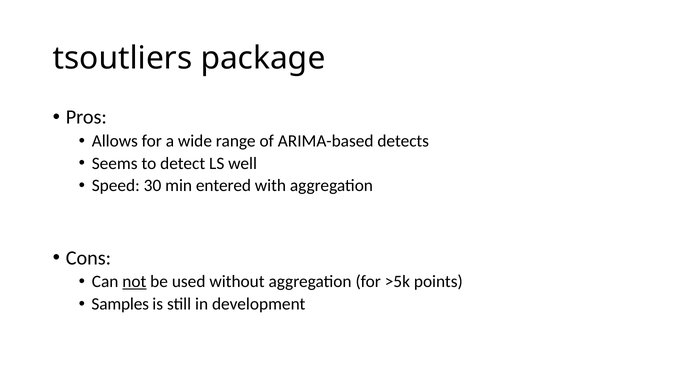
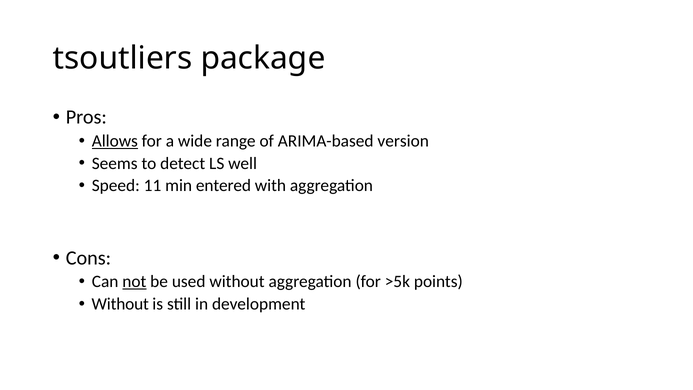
Allows underline: none -> present (115, 141)
detects: detects -> version (403, 141)
30: 30 -> 11 (152, 186)
Samples: Samples -> Without (120, 304)
